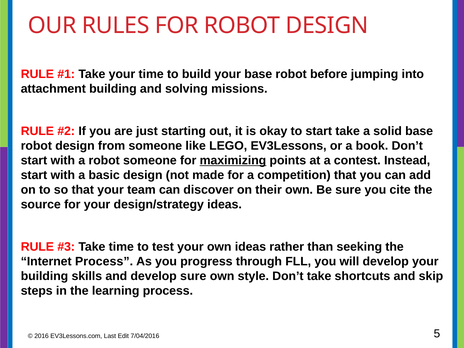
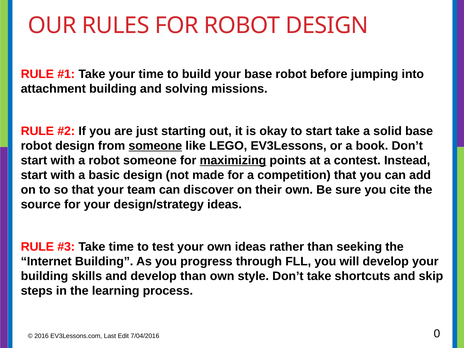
someone underline: none -> present (155, 146)
Internet Process: Process -> Building (104, 262)
develop sure: sure -> than (193, 276)
5: 5 -> 0 (437, 334)
